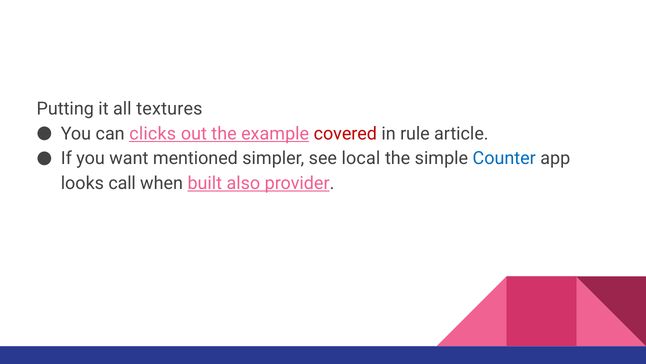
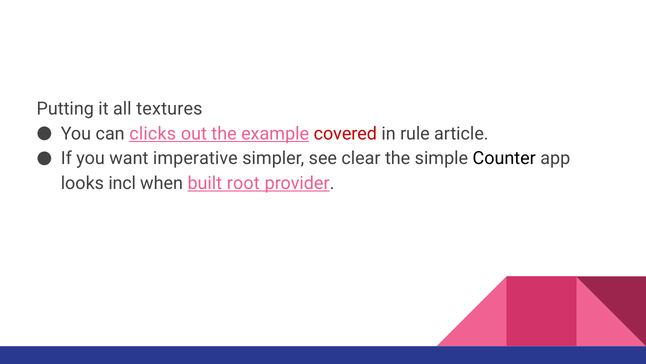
mentioned: mentioned -> imperative (195, 158)
local: local -> clear (361, 158)
Counter colour: blue -> black (504, 158)
call: call -> incl (122, 183)
also: also -> root (243, 183)
